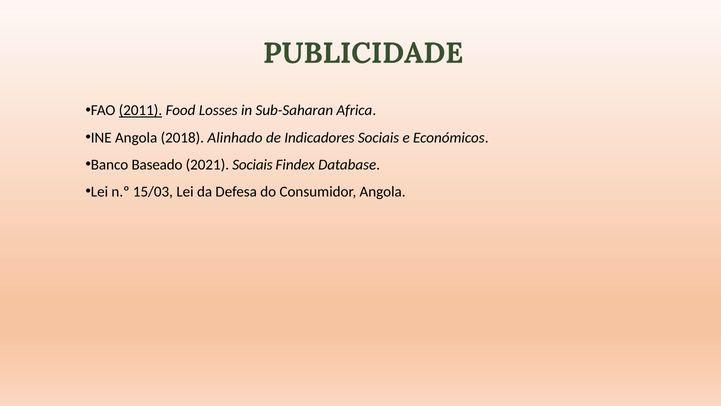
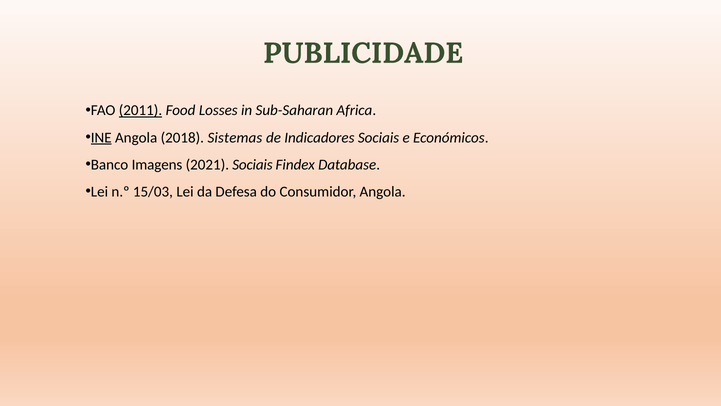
INE underline: none -> present (101, 137)
Alinhado: Alinhado -> Sistemas (235, 137)
Baseado: Baseado -> Imagens (157, 164)
